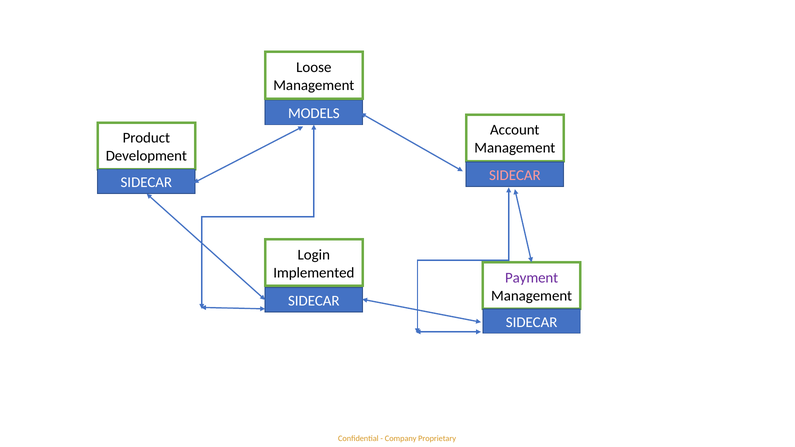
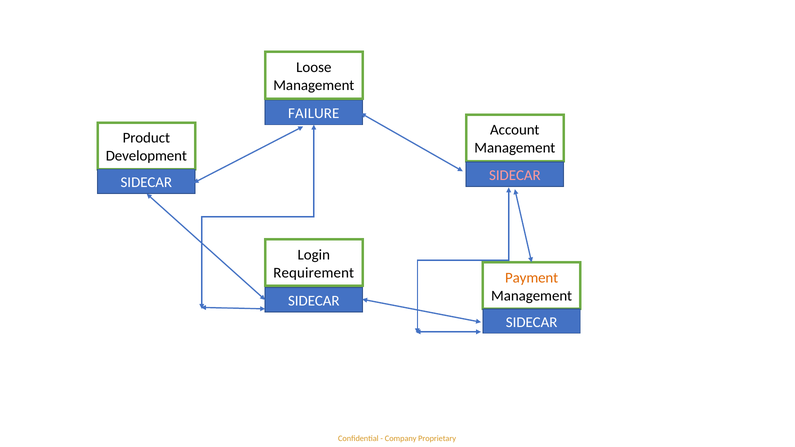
MODELS: MODELS -> FAILURE (314, 114)
Implemented: Implemented -> Requirement (314, 273)
Payment colour: purple -> orange (532, 278)
